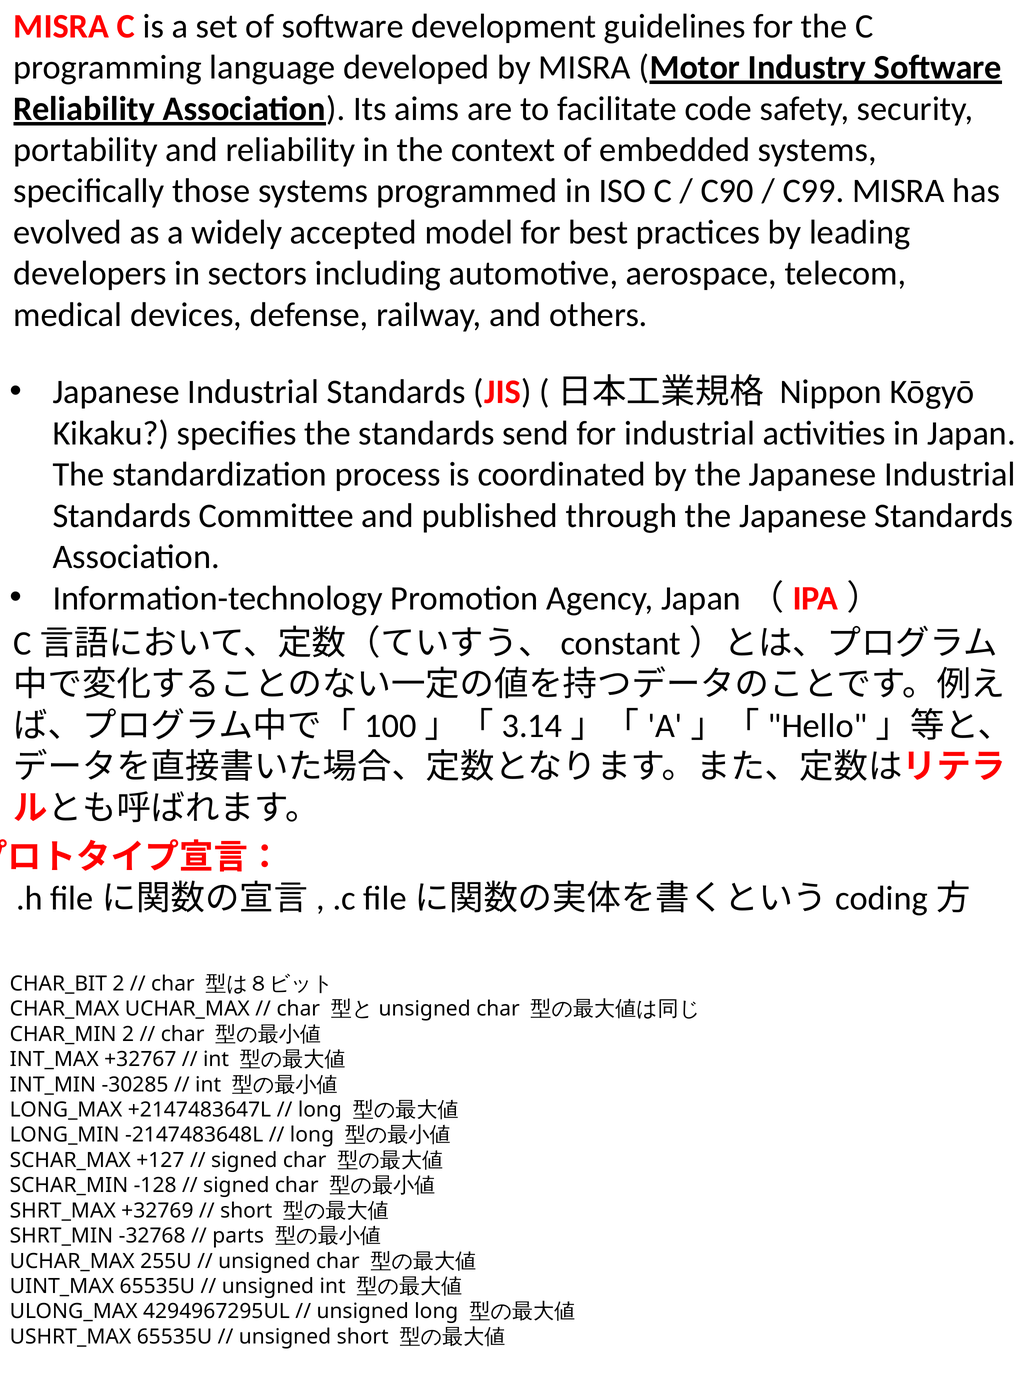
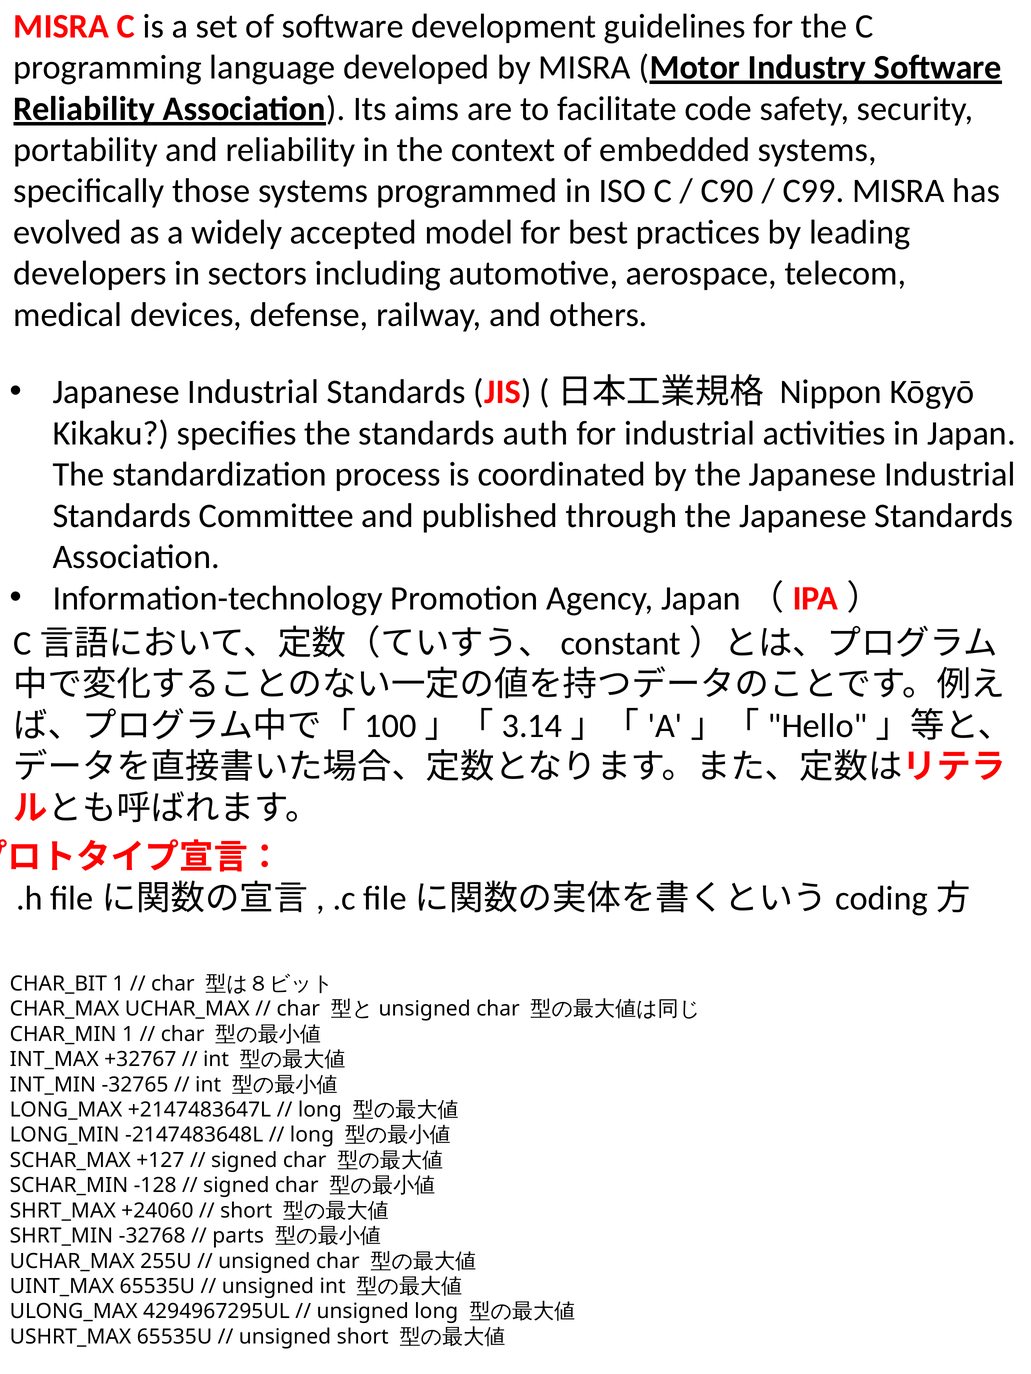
send: send -> auth (536, 434)
CHAR_BIT 2: 2 -> 1 (118, 984)
CHAR_MIN 2: 2 -> 1 (128, 1035)
-30285: -30285 -> -32765 (135, 1085)
+32769: +32769 -> +24060 (157, 1211)
